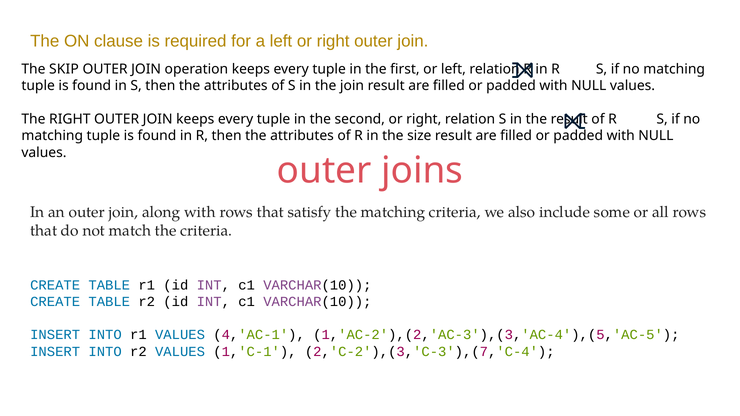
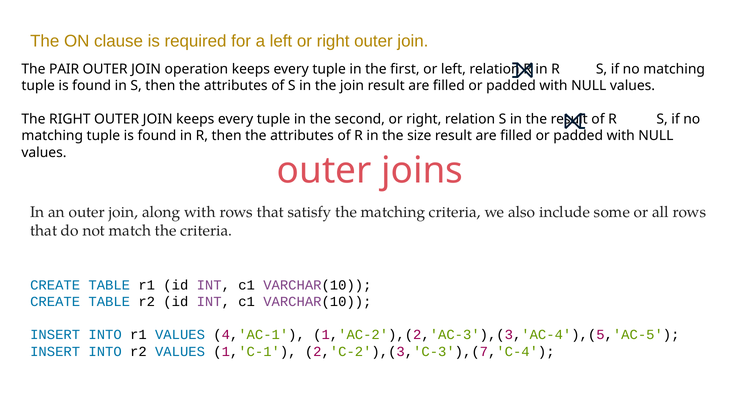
SKIP: SKIP -> PAIR (64, 69)
